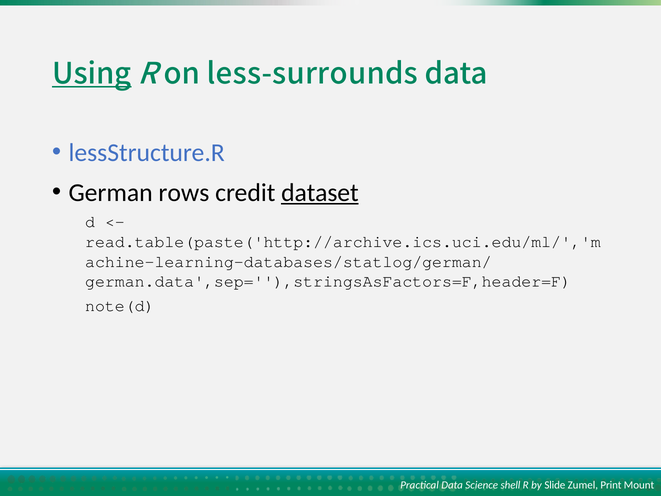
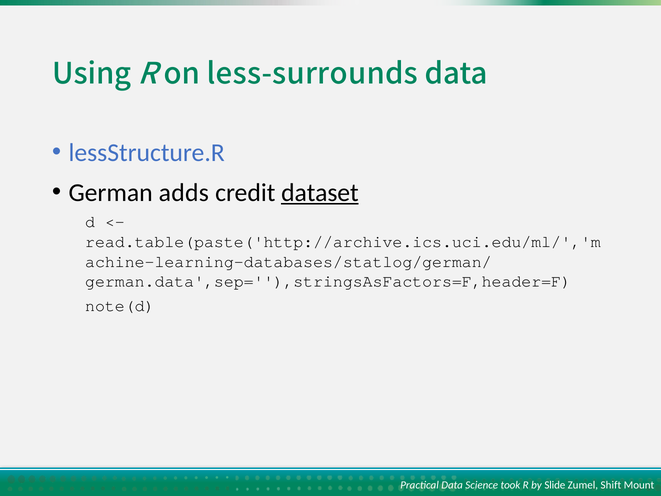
Using underline: present -> none (92, 74)
rows: rows -> adds (184, 193)
shell: shell -> took (510, 485)
Print: Print -> Shift (611, 485)
